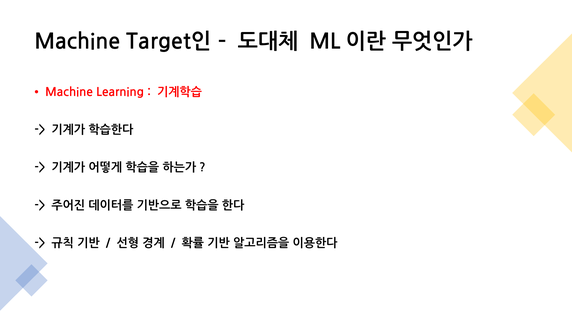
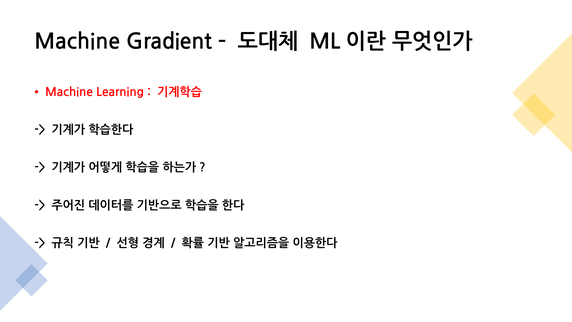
Target인: Target인 -> Gradient (169, 42)
